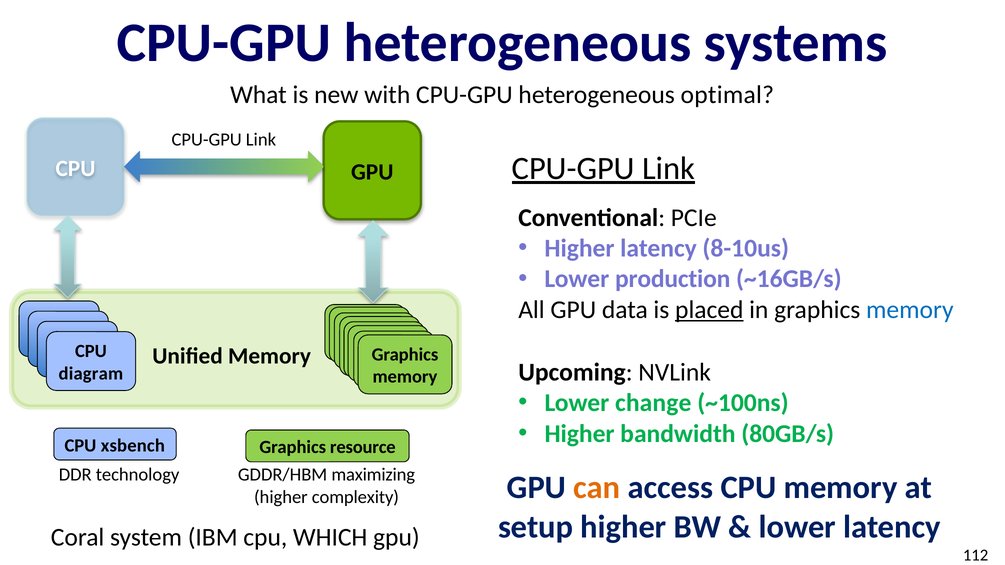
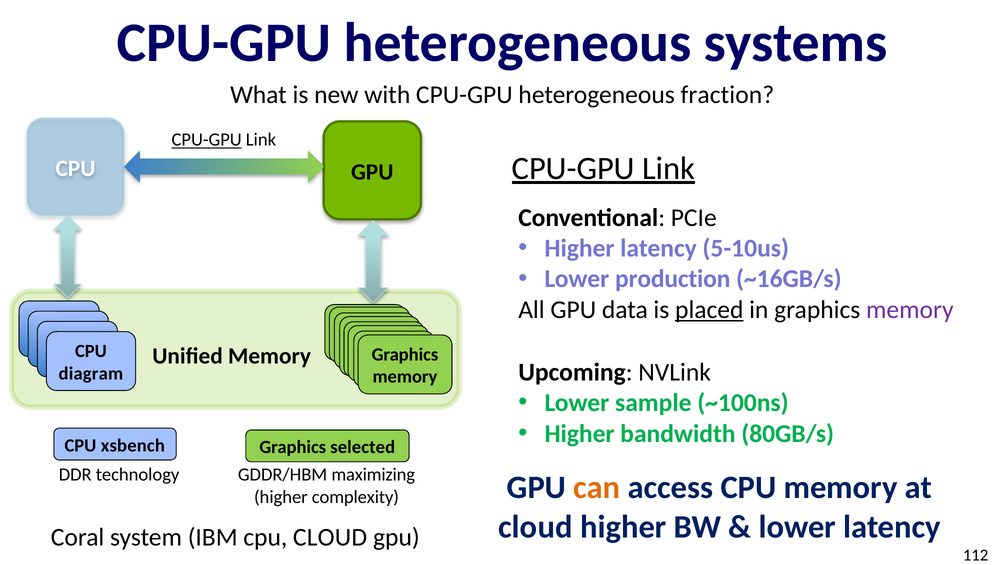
optimal: optimal -> fraction (727, 95)
CPU-GPU underline: none -> present (207, 140)
8-10us: 8-10us -> 5-10us (746, 248)
memory colour: blue -> purple (910, 310)
change: change -> sample (653, 403)
resource: resource -> selected (363, 447)
setup: setup -> cloud (535, 527)
cpu WHICH: WHICH -> CLOUD (330, 538)
